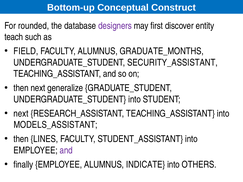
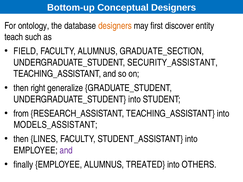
Conceptual Construct: Construct -> Designers (174, 8)
rounded: rounded -> ontology (34, 26)
designers colour: purple -> orange (115, 26)
GRADUATE_MONTHS: GRADUATE_MONTHS -> GRADUATE_SECTION (162, 51)
then next: next -> right (38, 88)
next: next -> from (21, 114)
INDICATE: INDICATE -> TREATED (146, 165)
